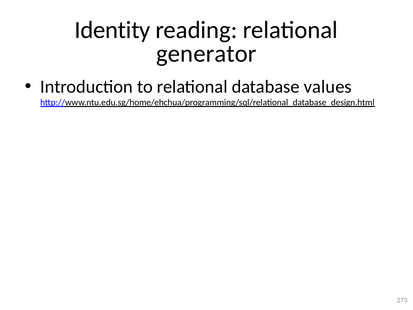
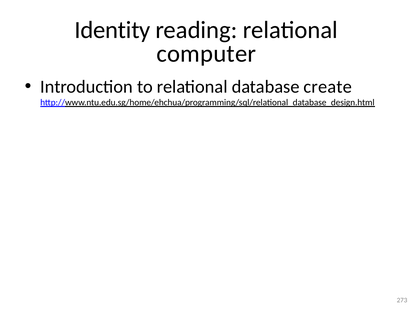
generator: generator -> computer (206, 54)
values: values -> create (328, 87)
